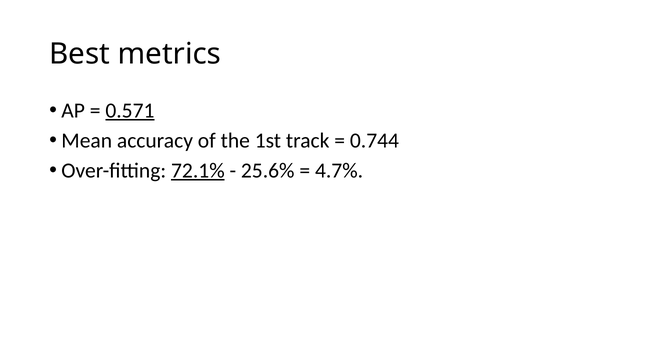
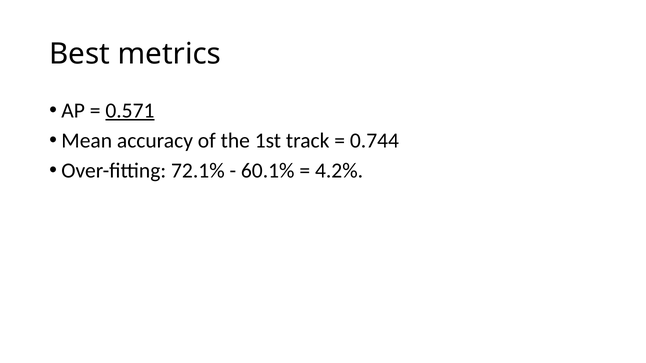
72.1% underline: present -> none (198, 171)
25.6%: 25.6% -> 60.1% (268, 171)
4.7%: 4.7% -> 4.2% (339, 171)
